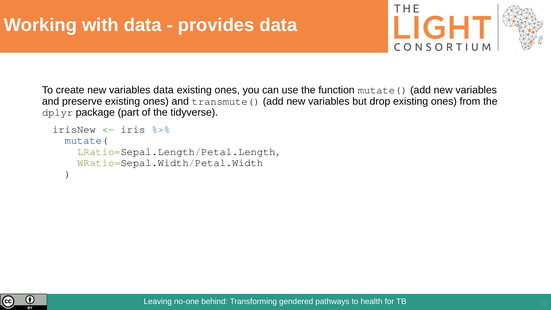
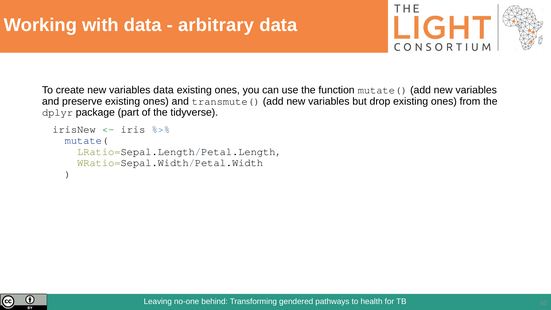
provides: provides -> arbitrary (216, 25)
